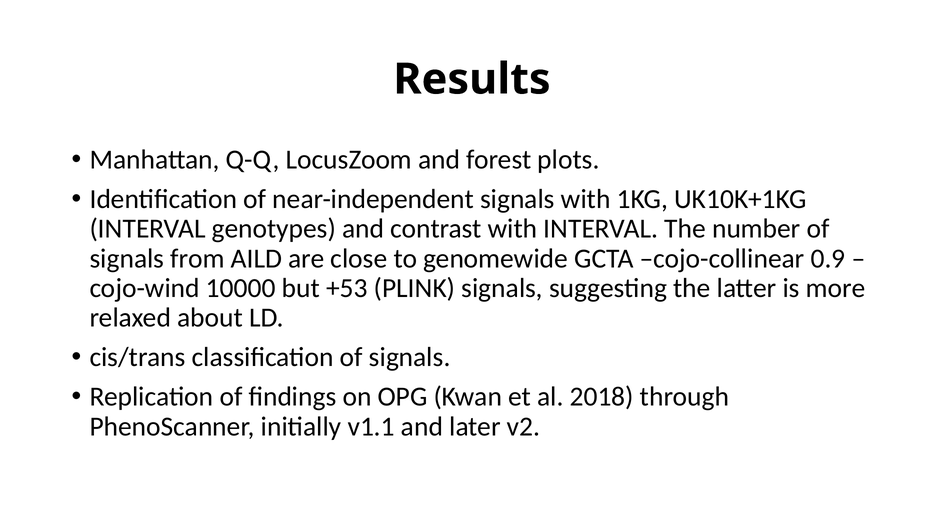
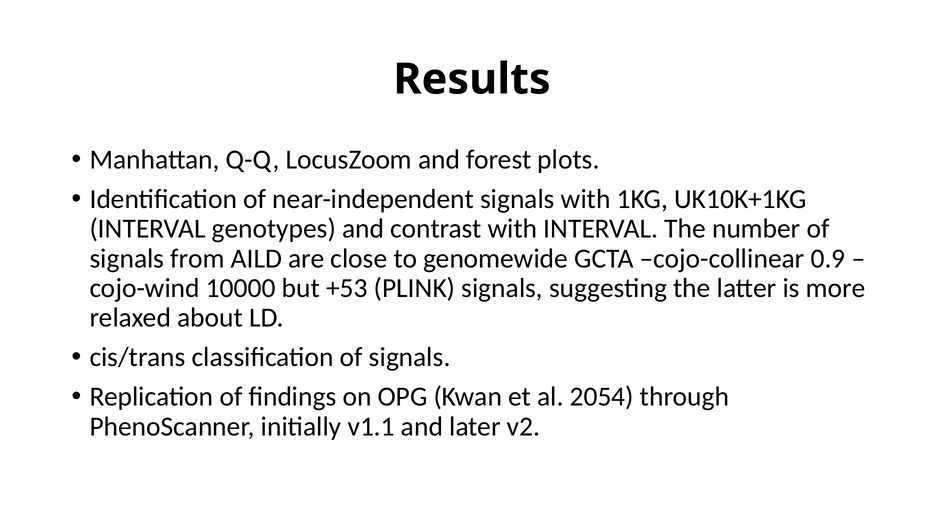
2018: 2018 -> 2054 (602, 397)
